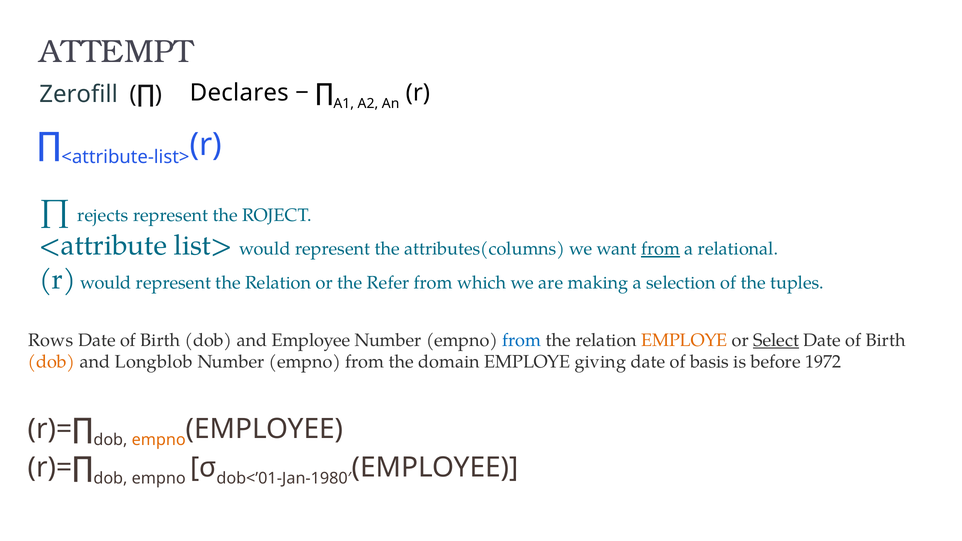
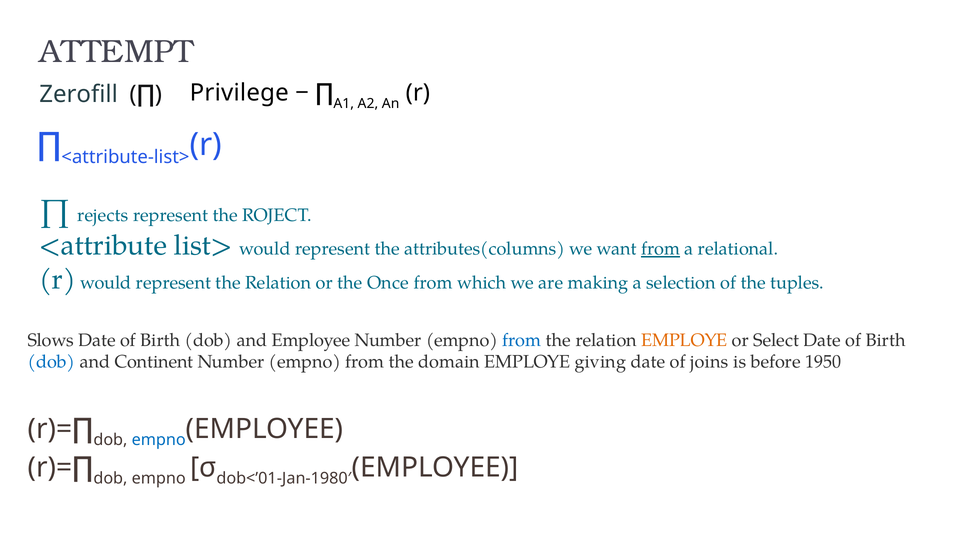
Declares: Declares -> Privilege (239, 93)
Refer: Refer -> Once (388, 283)
Rows: Rows -> Slows (51, 340)
Select underline: present -> none (776, 340)
dob colour: orange -> blue (51, 362)
Longblob: Longblob -> Continent (154, 362)
basis: basis -> joins (709, 362)
1972: 1972 -> 1950 (823, 362)
empno colour: orange -> blue (159, 440)
